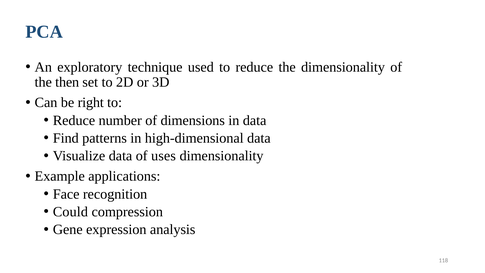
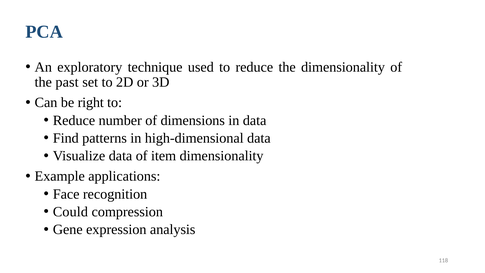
then: then -> past (67, 82)
uses: uses -> item (164, 156)
